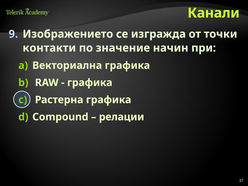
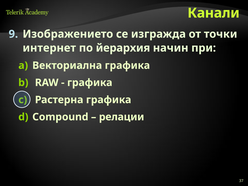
контакти: контакти -> интернет (49, 48)
значение: значение -> йерархия (123, 48)
